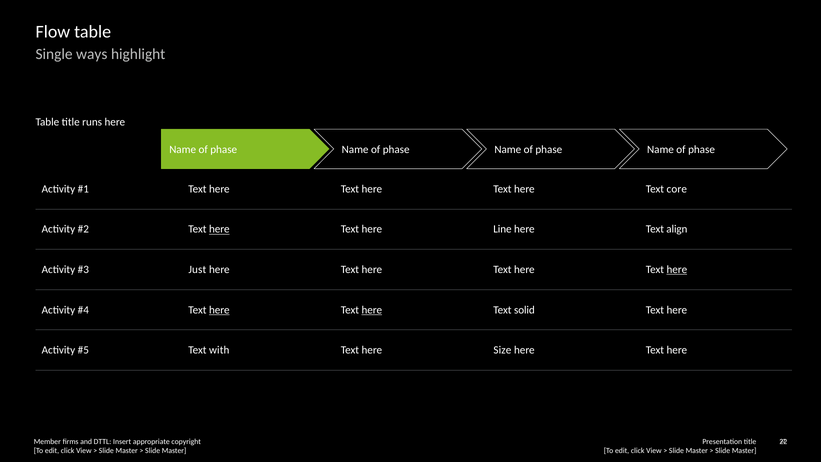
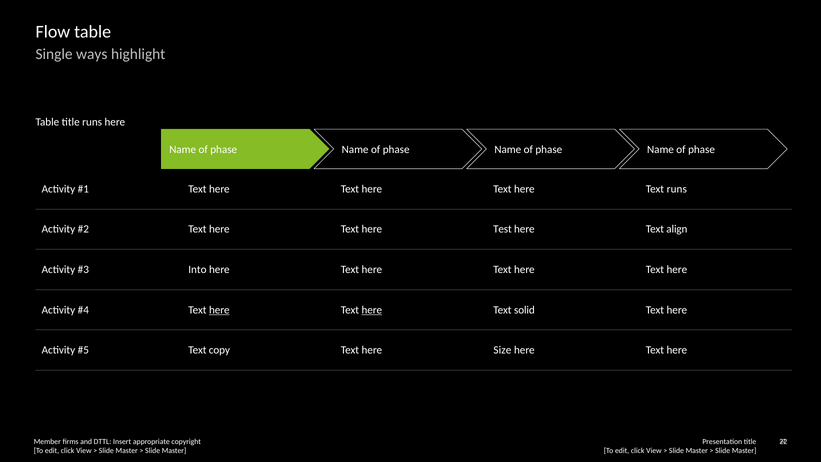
Text core: core -> runs (677, 189)
here underline: present -> none (219, 229)
Line: Line -> Test (502, 229)
Just: Just -> Into (197, 269)
here underline: present -> none (677, 269)
with: with -> copy (219, 350)
